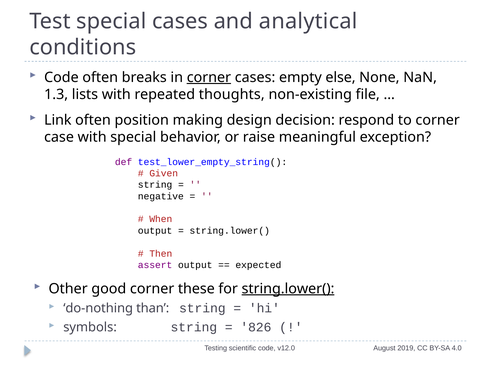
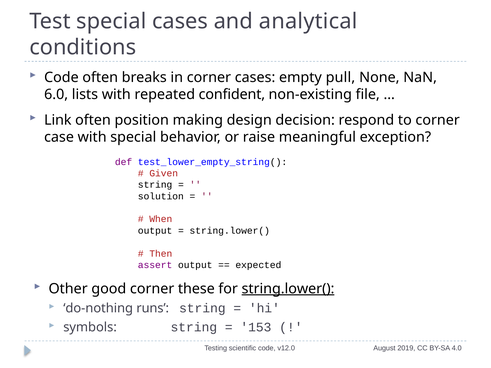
corner underline: present -> none (209, 77)
else: else -> pull (340, 77)
1.3: 1.3 -> 6.0 (56, 95)
thoughts: thoughts -> confident (232, 95)
negative: negative -> solution (161, 196)
than: than -> runs (153, 309)
826: 826 -> 153 (256, 327)
